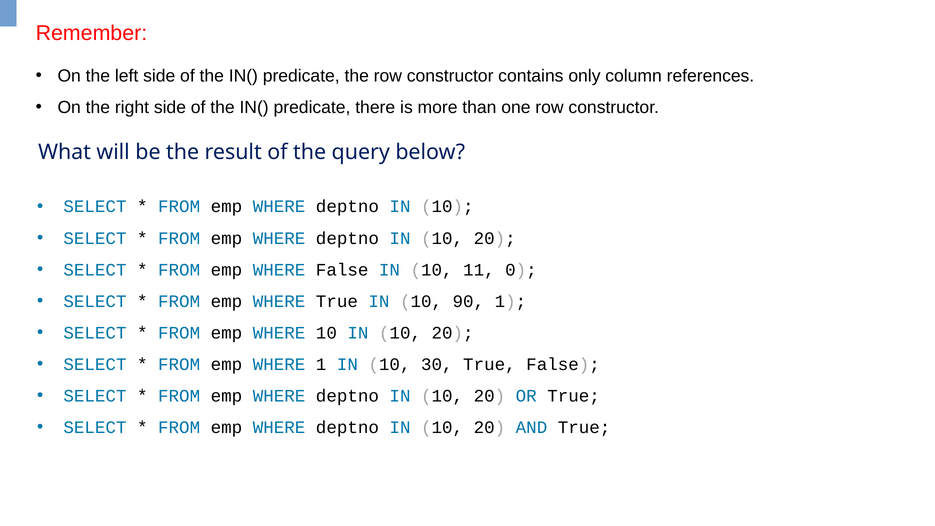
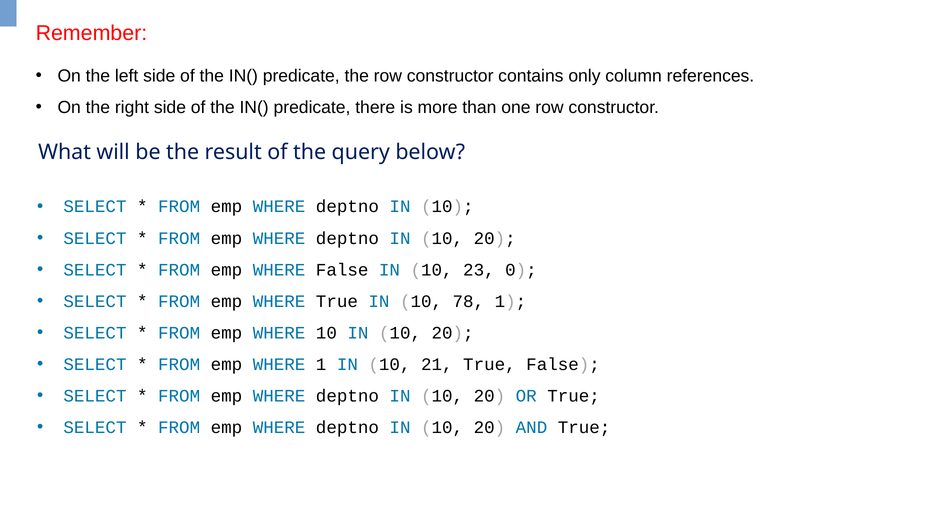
11: 11 -> 23 (479, 270)
90: 90 -> 78 (468, 301)
30: 30 -> 21 (437, 364)
